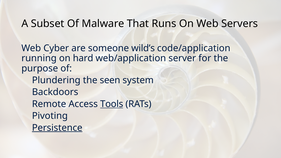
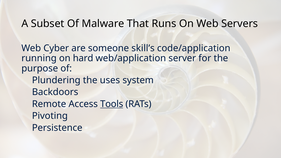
wild’s: wild’s -> skill’s (143, 48)
seen: seen -> uses (110, 80)
Persistence underline: present -> none (57, 128)
